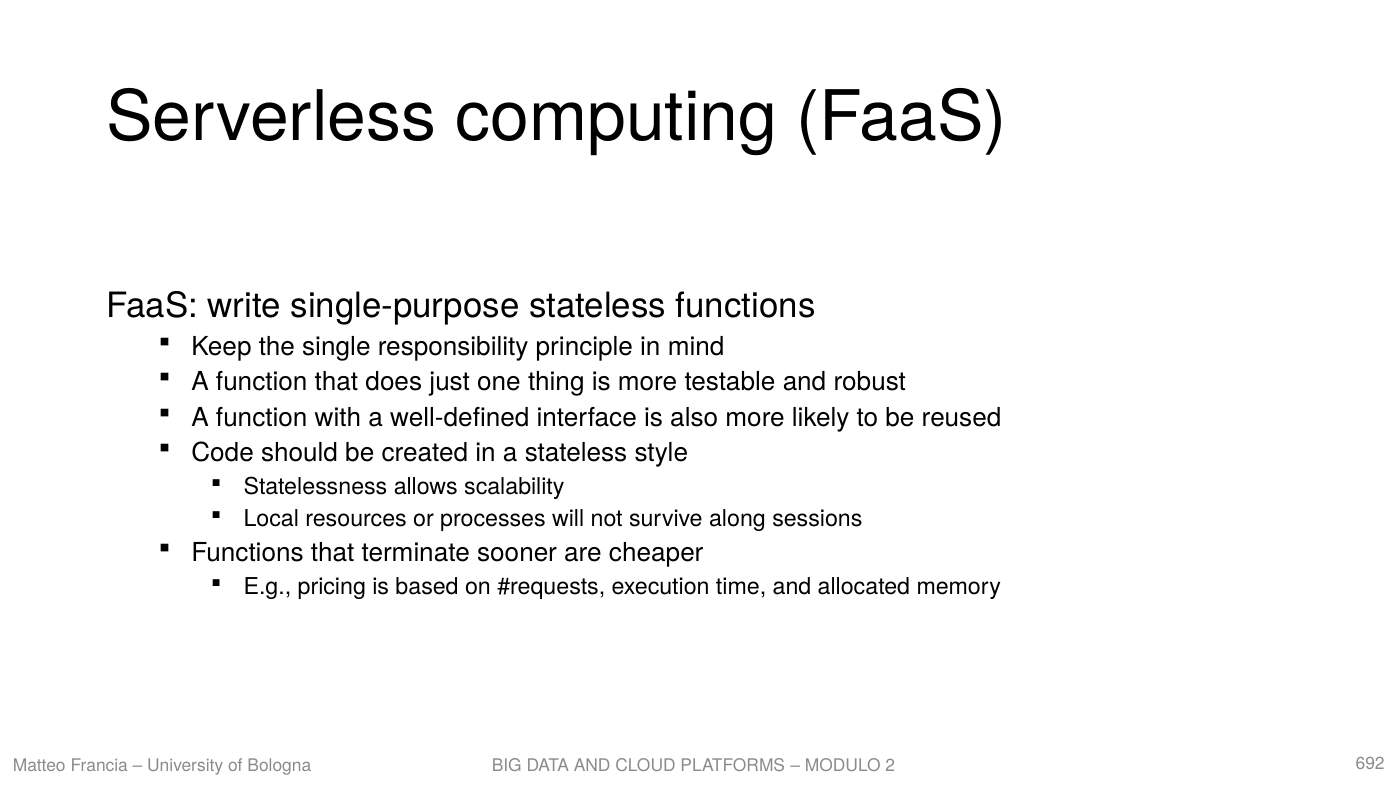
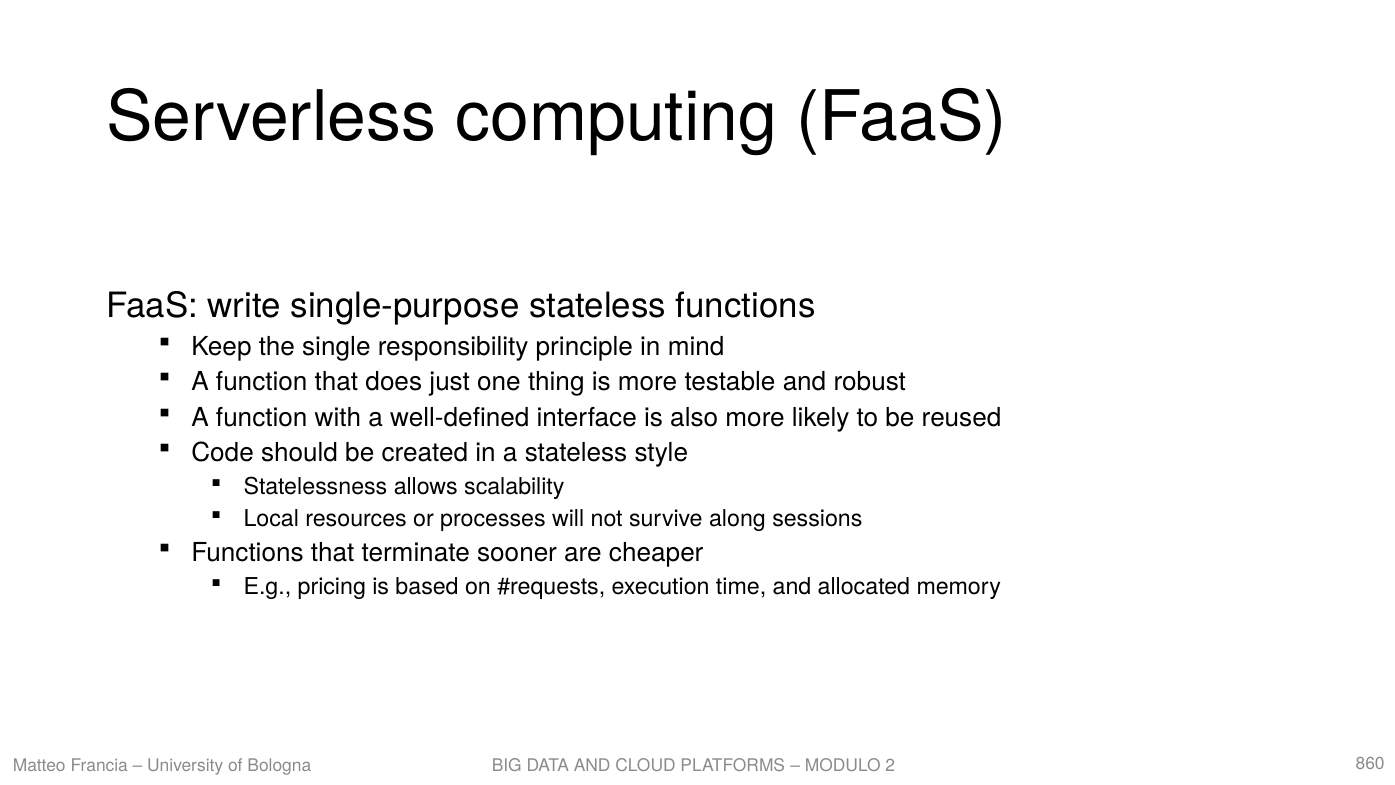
692: 692 -> 860 (1370, 763)
